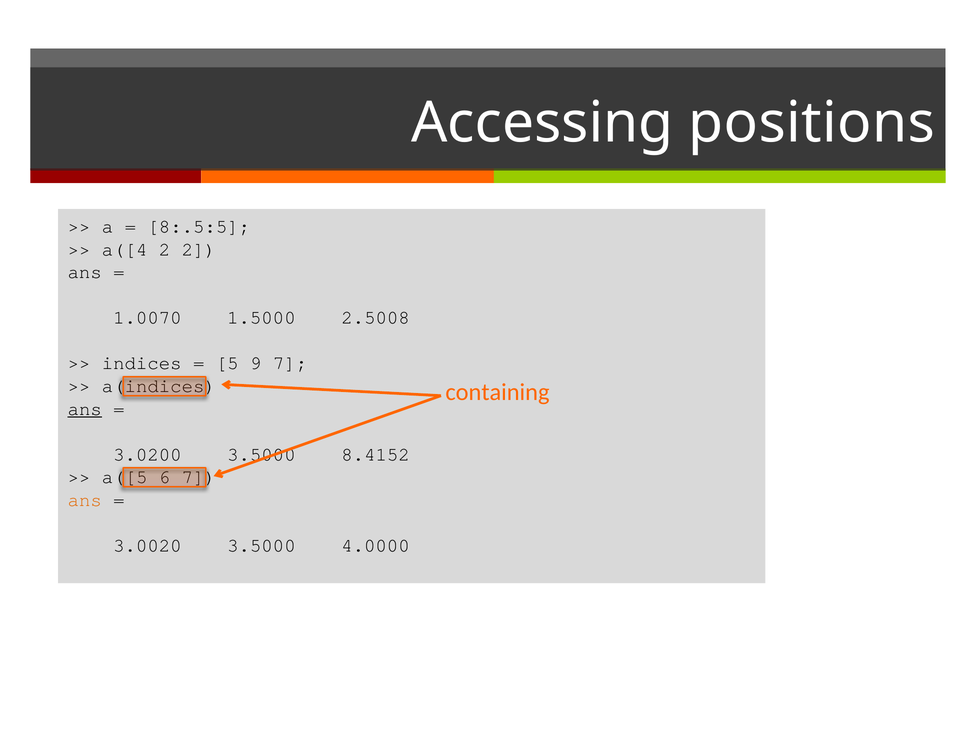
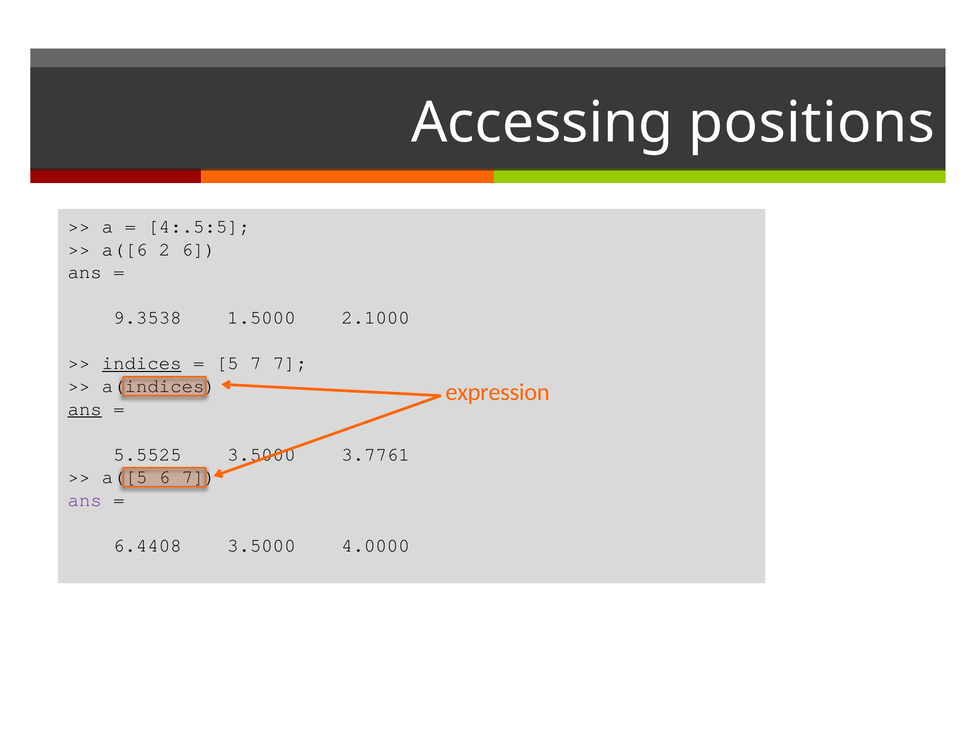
8:.5:5: 8:.5:5 -> 4:.5:5 (199, 227)
a([4: a([4 -> a([6 (125, 249)
2 2: 2 -> 6 (199, 249)
1.0070: 1.0070 -> 9.3538 (147, 318)
2.5008: 2.5008 -> 2.1000 (376, 318)
indices underline: none -> present (142, 363)
5 9: 9 -> 7 (256, 363)
containing: containing -> expression (498, 392)
3.0200: 3.0200 -> 5.5525 (147, 454)
8.4152: 8.4152 -> 3.7761 (376, 454)
ans colour: orange -> purple (85, 500)
3.0020: 3.0020 -> 6.4408 (147, 546)
